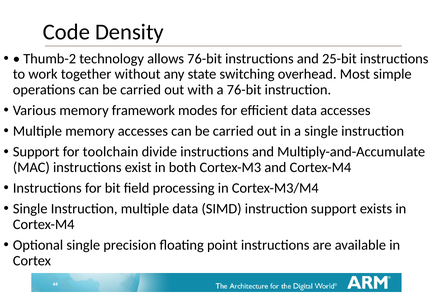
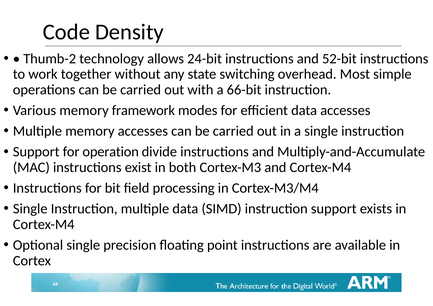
allows 76-bit: 76-bit -> 24-bit (205, 59)
25-bit: 25-bit -> 52-bit (339, 59)
a 76-bit: 76-bit -> 66-bit (244, 90)
toolchain: toolchain -> operation (111, 152)
